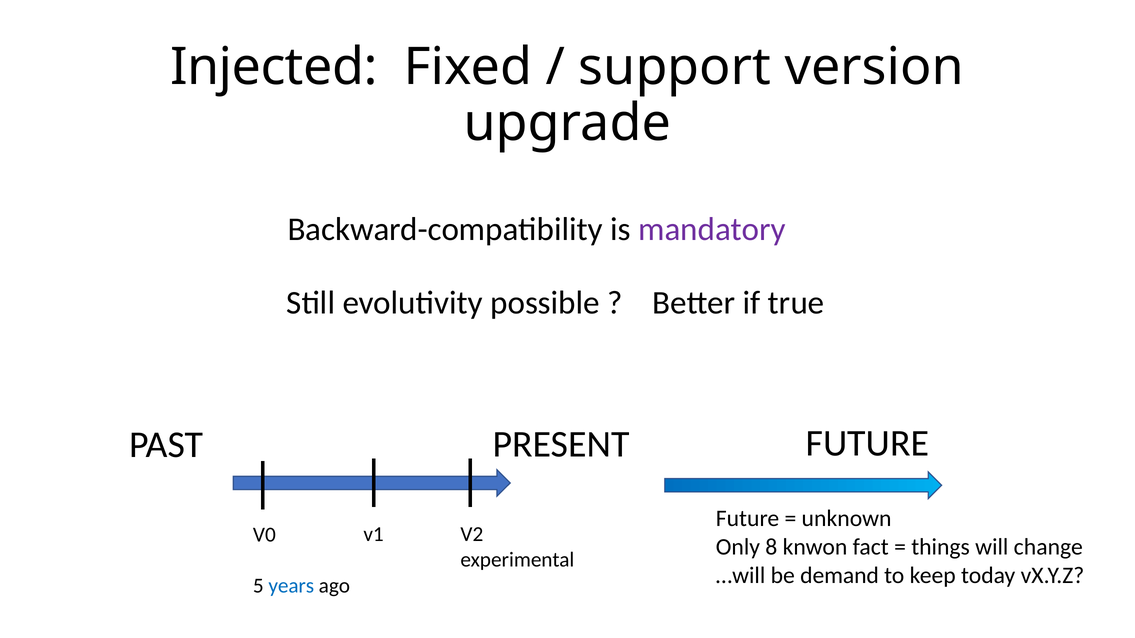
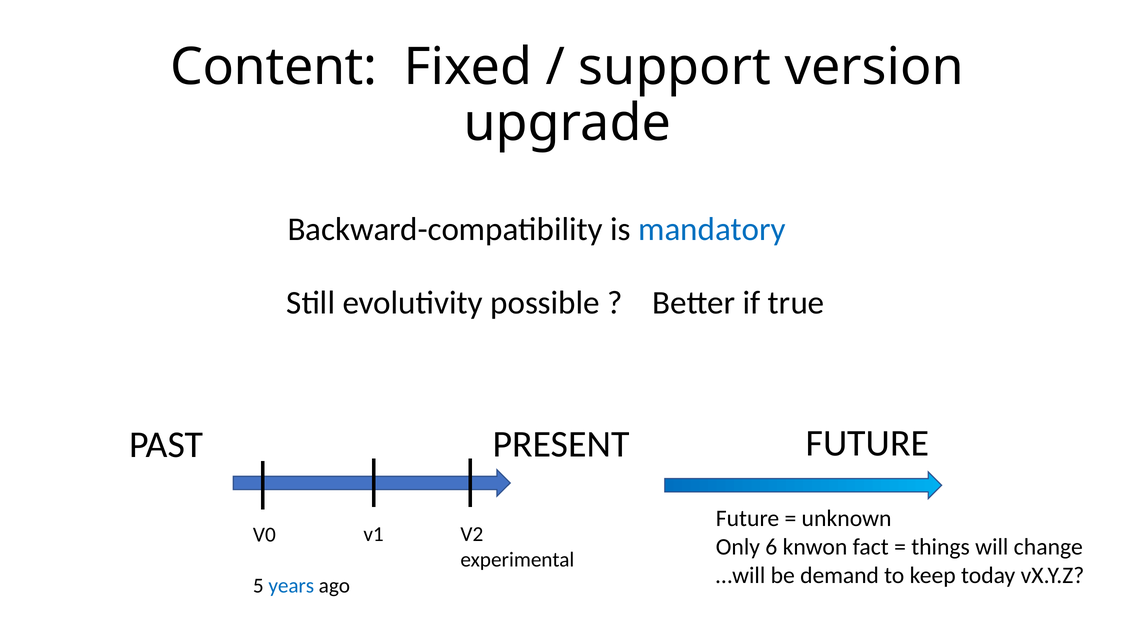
Injected: Injected -> Content (274, 67)
mandatory colour: purple -> blue (712, 229)
8: 8 -> 6 (771, 547)
